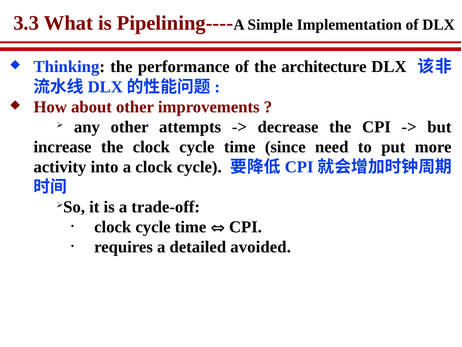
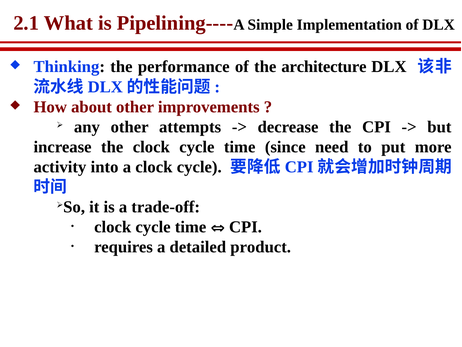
3.3: 3.3 -> 2.1 (26, 23)
avoided: avoided -> product (261, 247)
